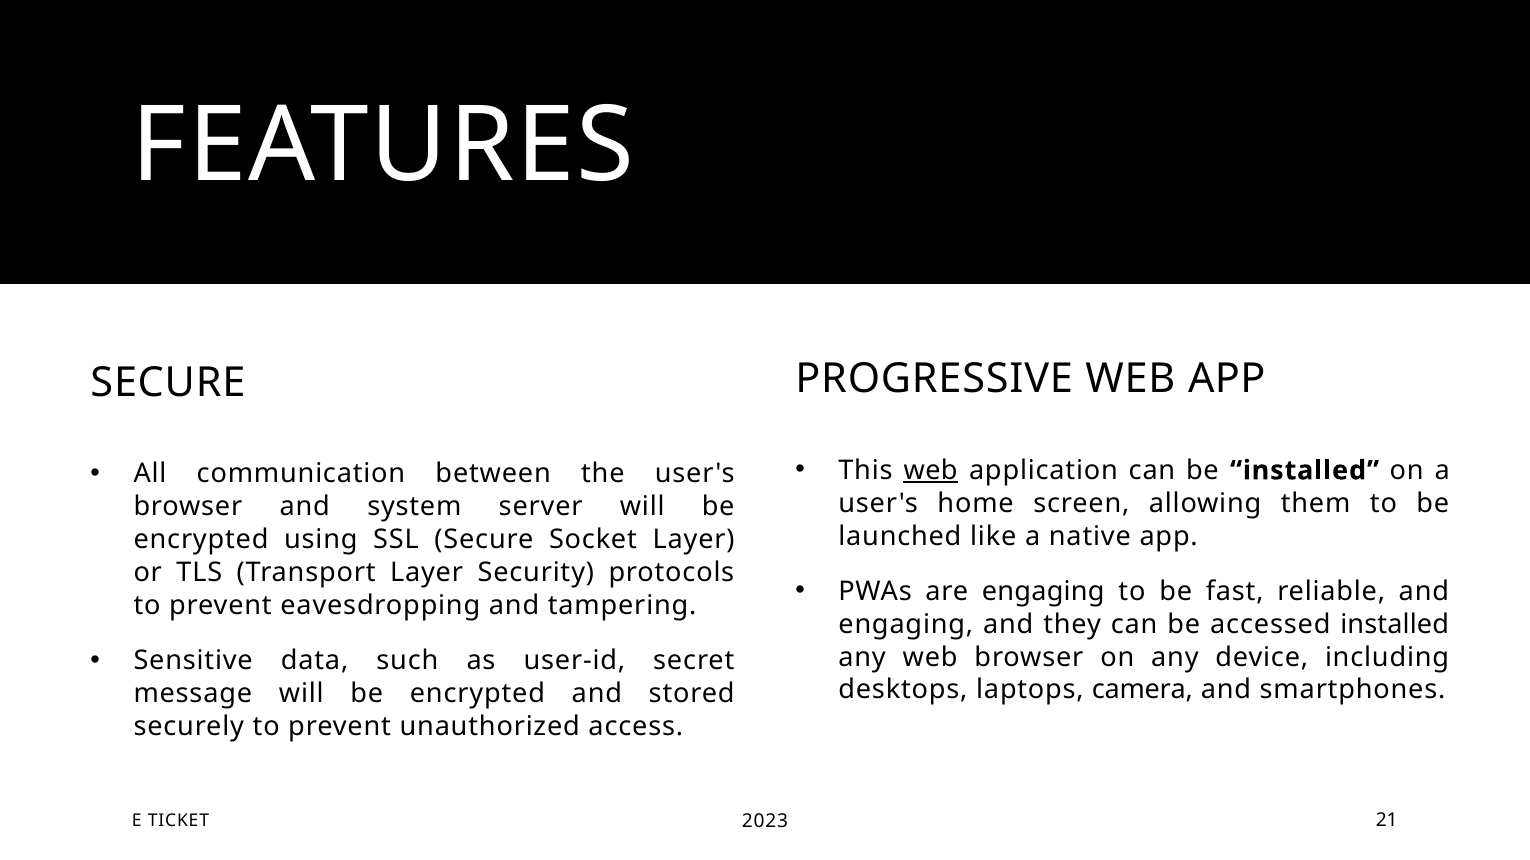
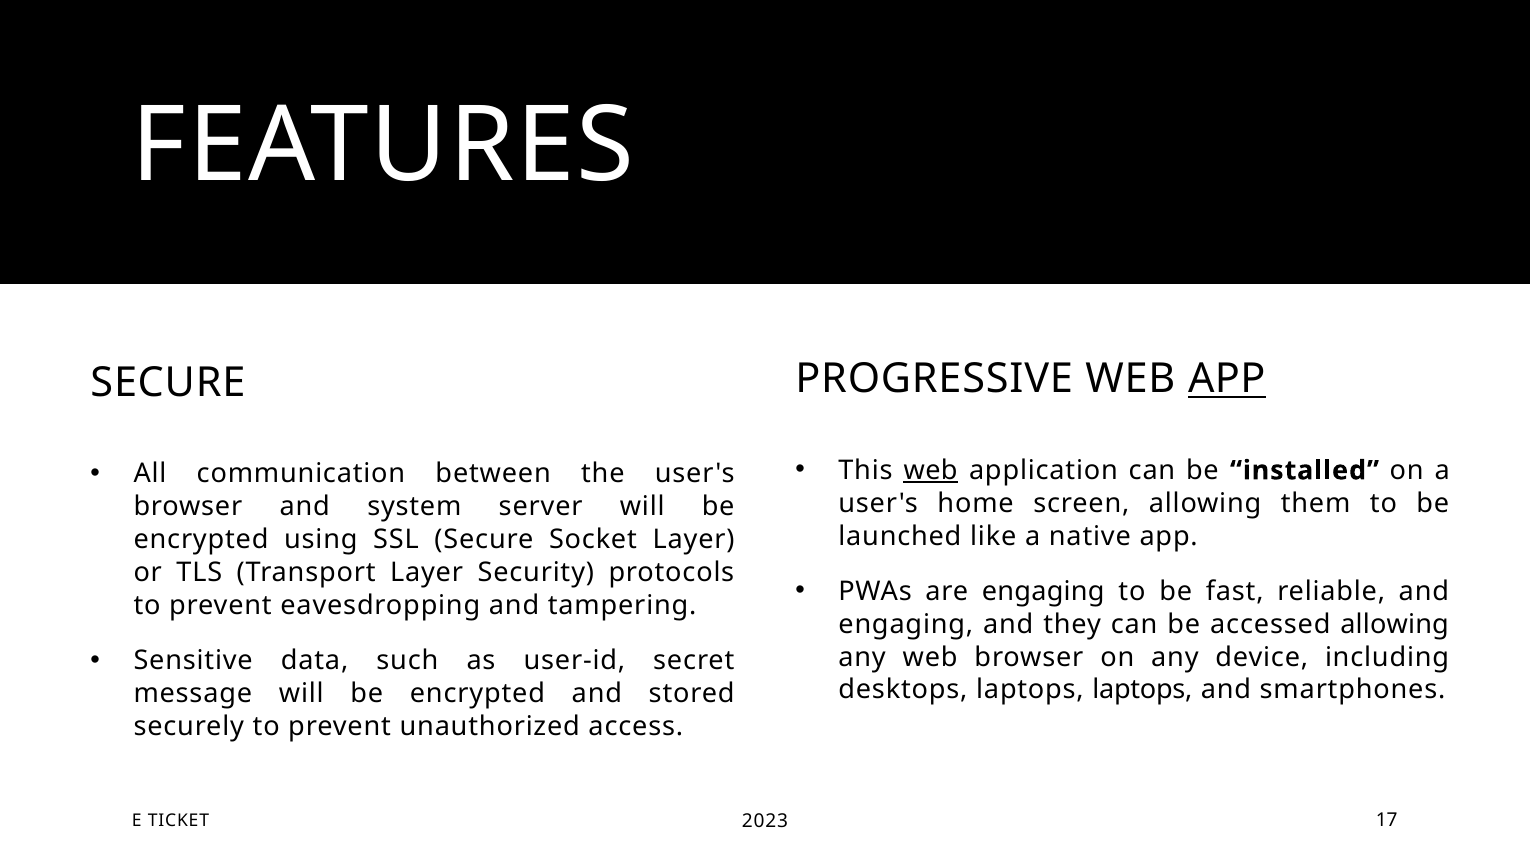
APP underline: none -> present (1227, 379)
accessed installed: installed -> allowing (1395, 625)
laptops camera: camera -> laptops (1142, 690)
21: 21 -> 17 (1387, 820)
